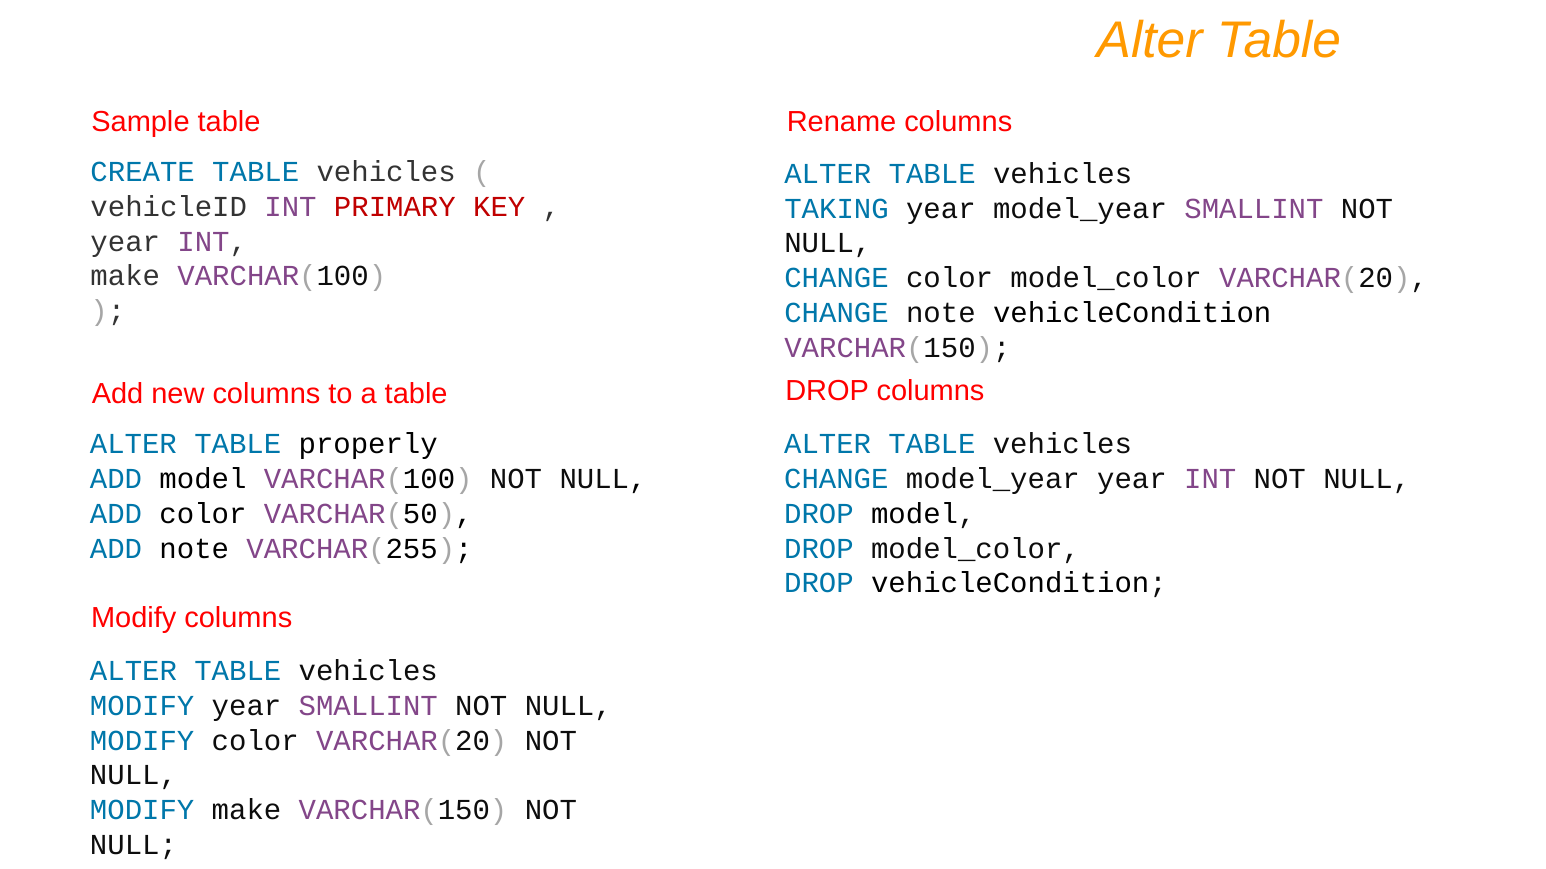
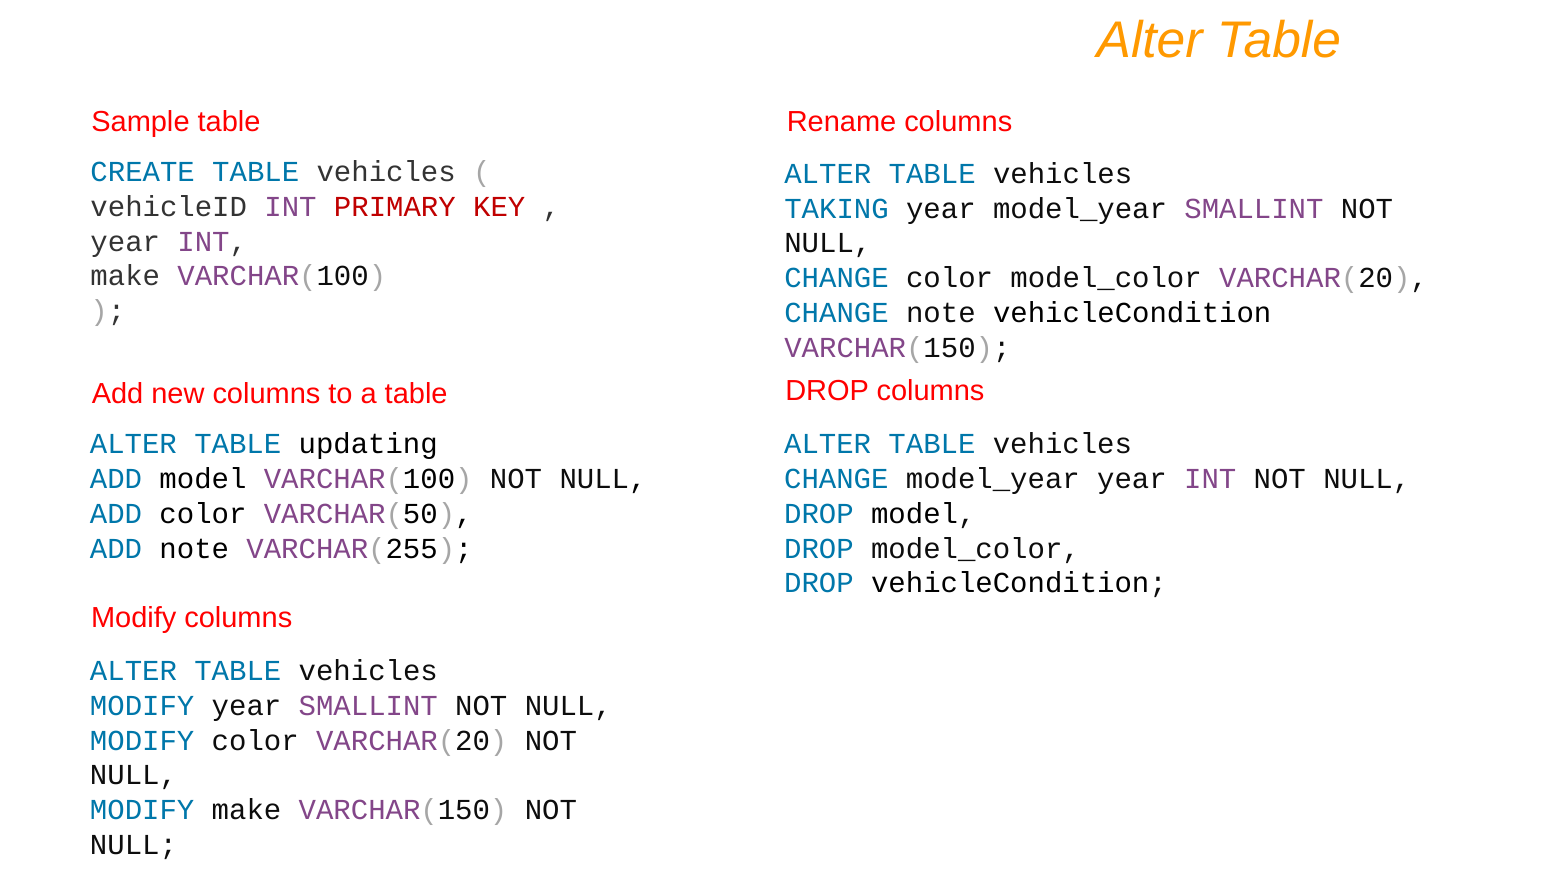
properly: properly -> updating (368, 445)
